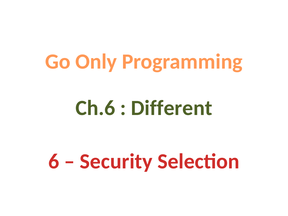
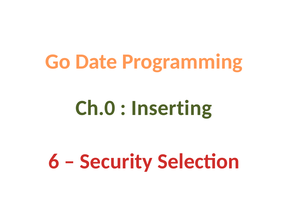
Only: Only -> Date (96, 62)
Ch.6: Ch.6 -> Ch.0 (95, 108)
Different: Different -> Inserting (172, 108)
